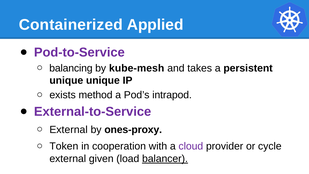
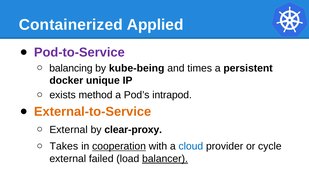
kube-mesh: kube-mesh -> kube-being (137, 68)
takes: takes -> times (200, 68)
unique: unique -> docker (66, 80)
External-to-Service colour: purple -> orange (93, 111)
ones-proxy: ones-proxy -> clear-proxy (133, 130)
Token: Token -> Takes (64, 146)
cooperation underline: none -> present (119, 146)
cloud colour: purple -> blue (191, 146)
given: given -> failed (101, 159)
